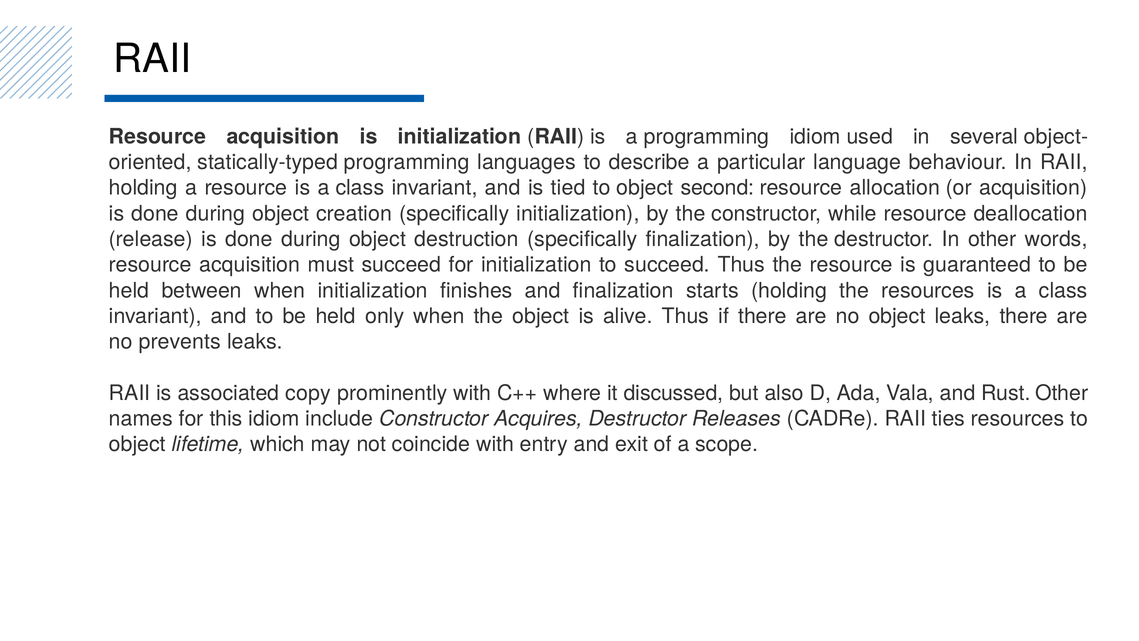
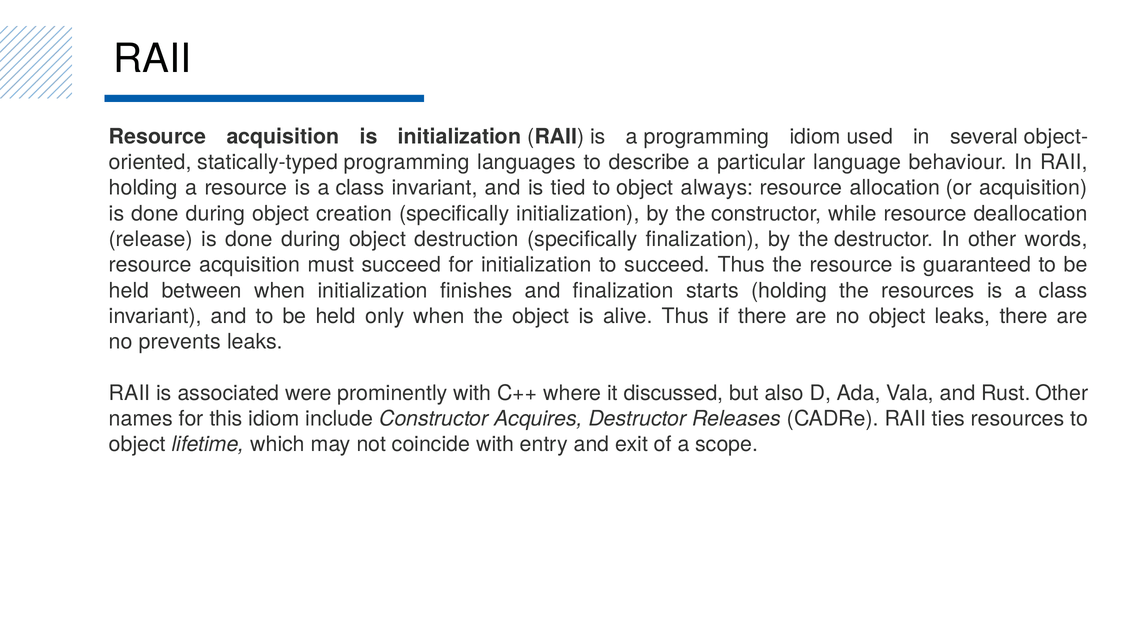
second: second -> always (717, 188)
copy: copy -> were (308, 393)
